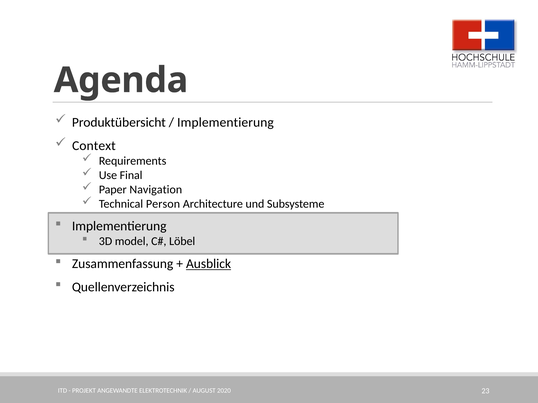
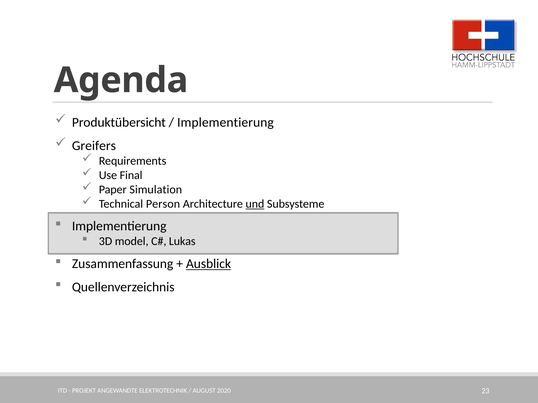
Context: Context -> Greifers (94, 146)
Navigation: Navigation -> Simulation (156, 190)
und underline: none -> present (255, 204)
Löbel: Löbel -> Lukas (182, 242)
